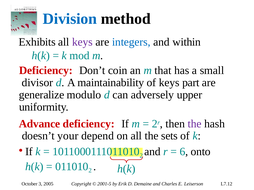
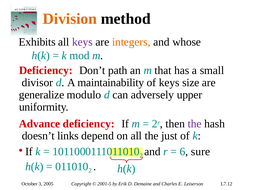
Division colour: blue -> orange (70, 19)
integers colour: blue -> orange (131, 42)
within: within -> whose (187, 42)
coin: coin -> path (118, 71)
part: part -> size (191, 83)
your: your -> links (68, 136)
sets: sets -> just (169, 136)
onto: onto -> sure (201, 152)
